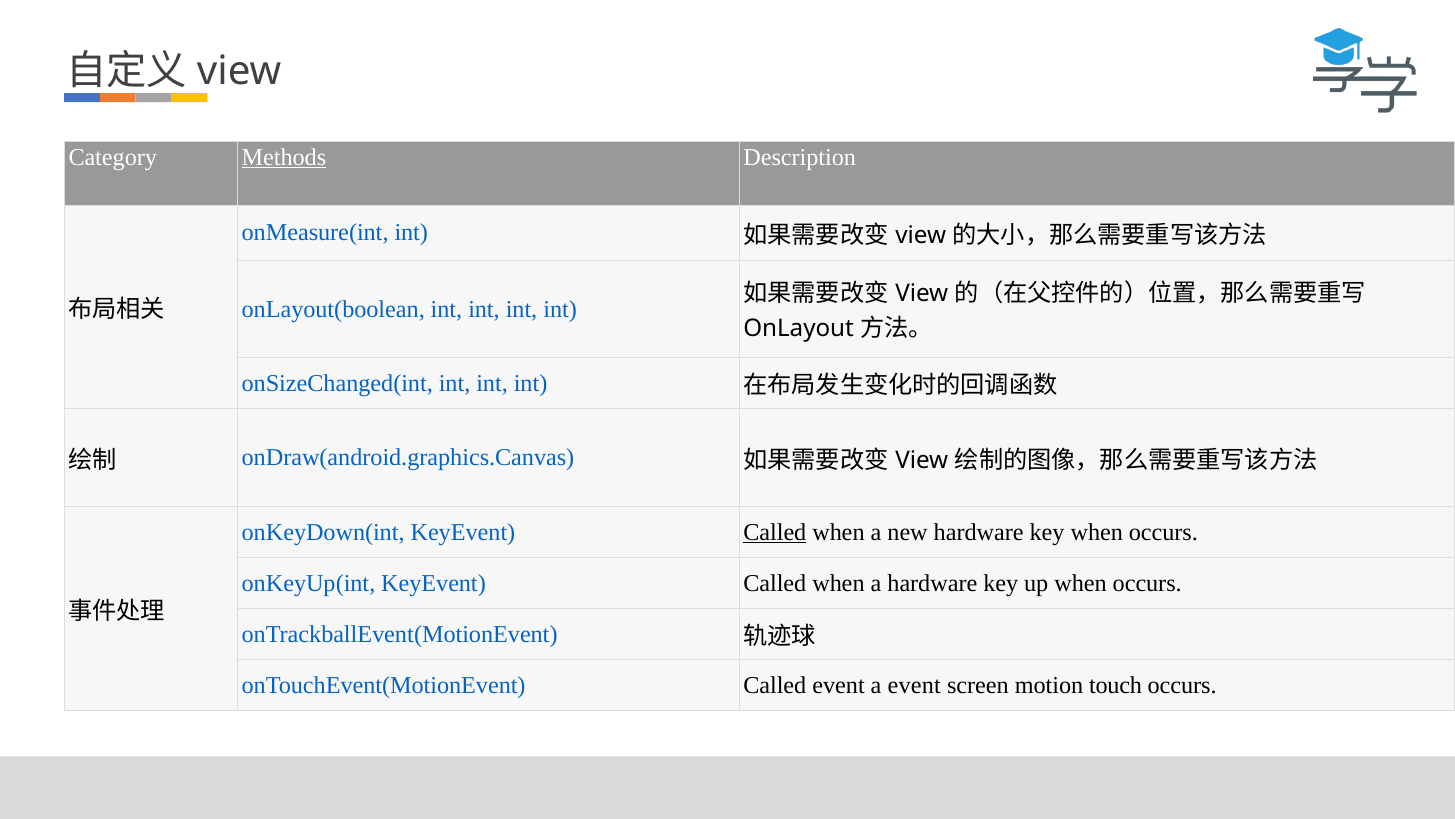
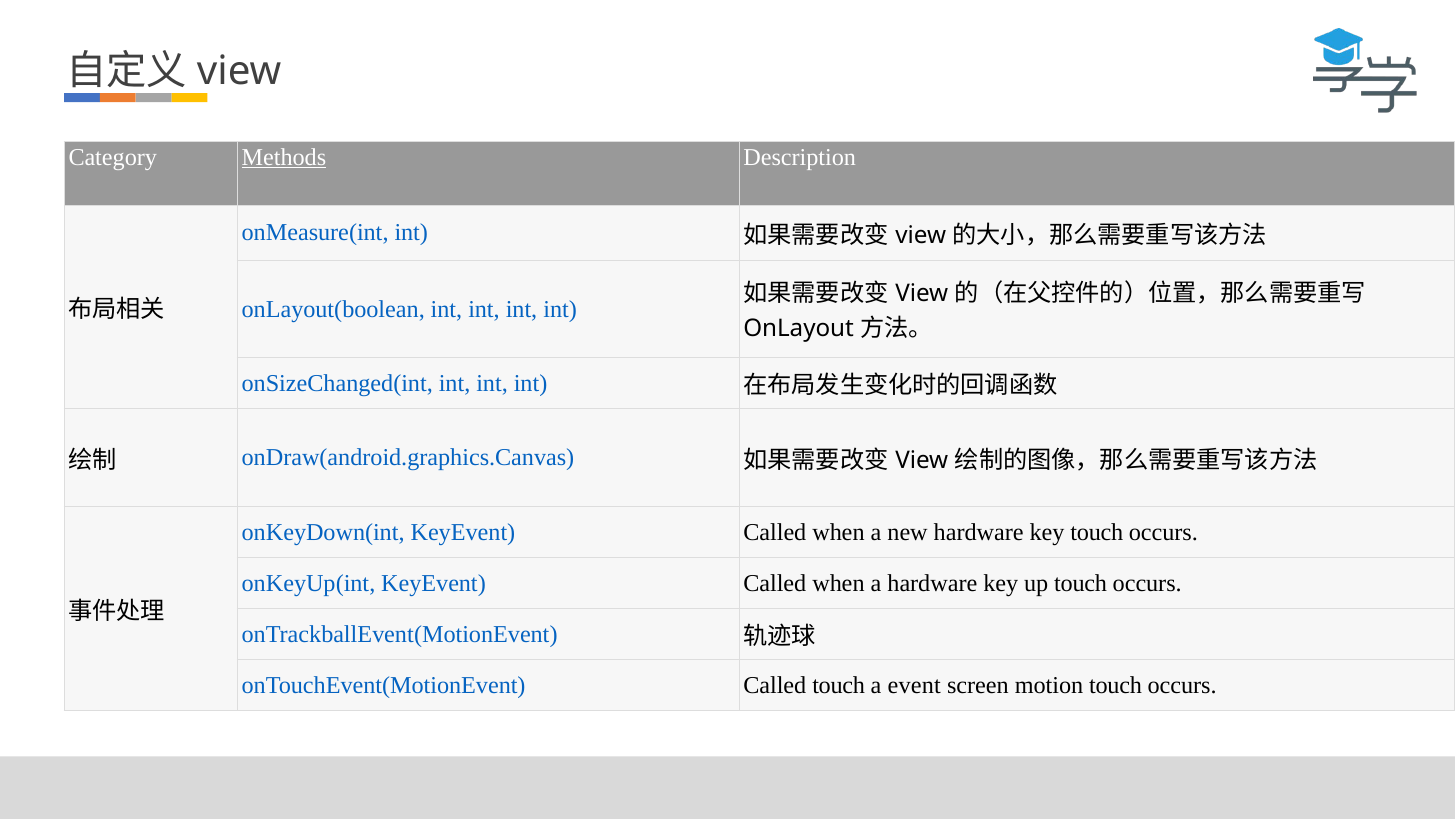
Called underline: present -> none (775, 532)
key when: when -> touch (1097, 532)
up when: when -> touch (1081, 583)
Called event: event -> touch (839, 685)
